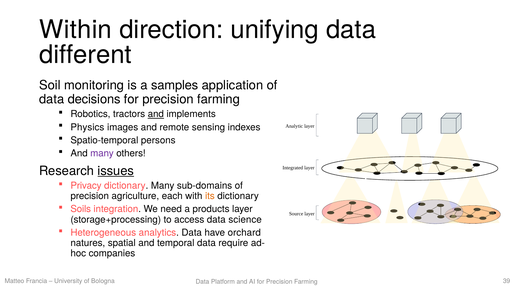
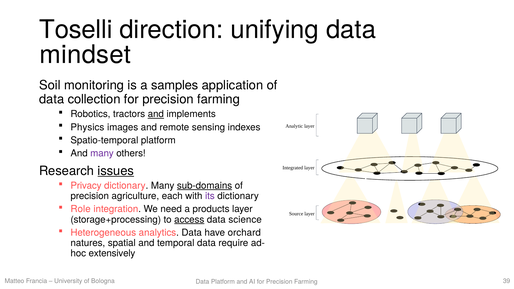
Within: Within -> Toselli (76, 30)
different: different -> mindset (85, 55)
decisions: decisions -> collection (94, 99)
Spatio-temporal persons: persons -> platform (158, 140)
sub-domains underline: none -> present (205, 186)
its colour: orange -> purple (210, 196)
Soils: Soils -> Role (81, 209)
access underline: none -> present (189, 220)
companies: companies -> extensively (112, 254)
